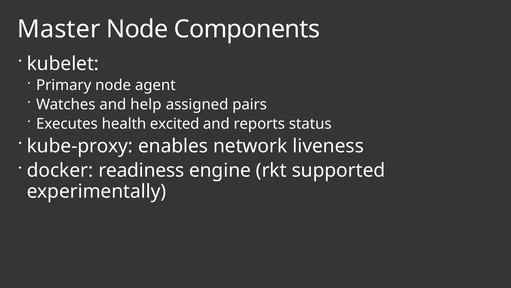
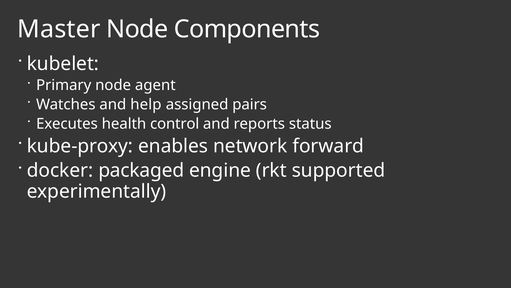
excited: excited -> control (175, 124)
liveness: liveness -> forward (328, 146)
readiness: readiness -> packaged (141, 170)
